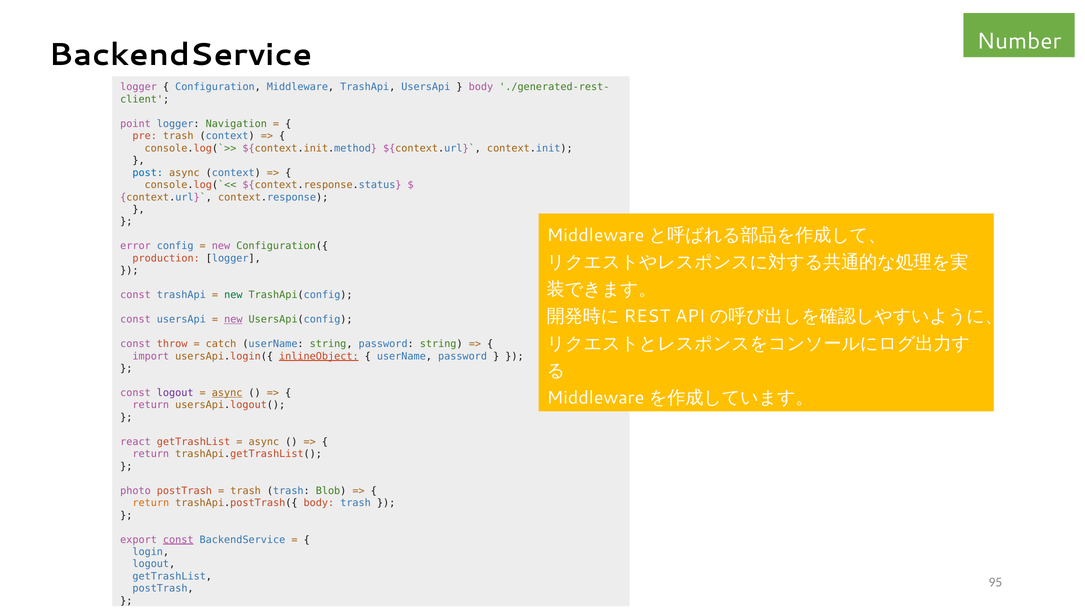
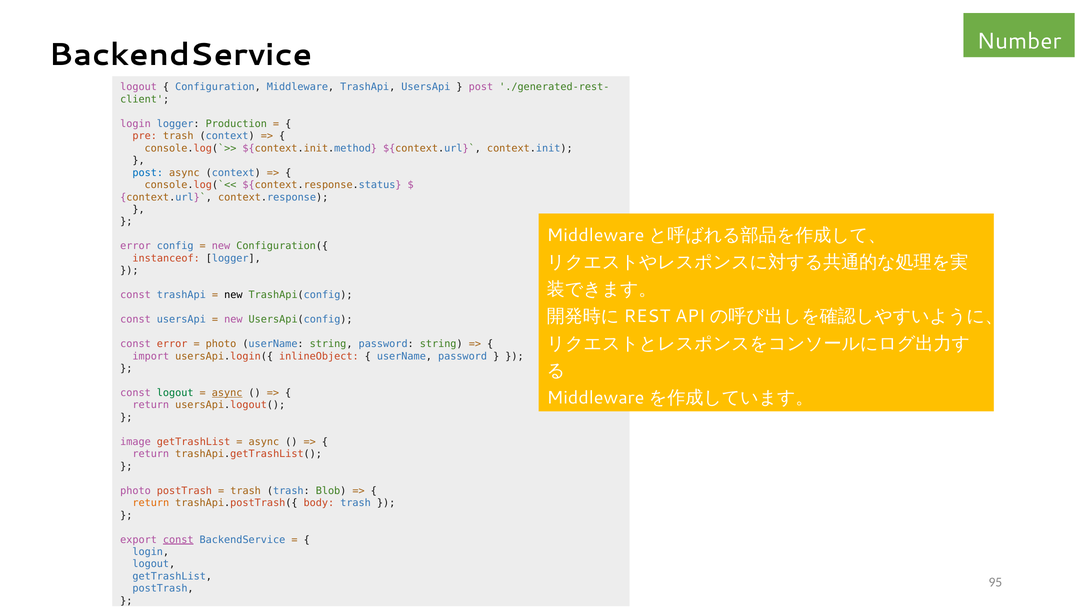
logger: logger -> logout (139, 87)
body: body -> post (481, 87)
point: point -> login (136, 124)
Navigation: Navigation -> Production (236, 124)
production: production -> instanceof (166, 258)
new colour: green -> black (233, 295)
new underline: present -> none (233, 320)
const throw: throw -> error (172, 344)
catch: catch -> photo (221, 344)
inlineObject underline: present -> none (319, 356)
logout colour: purple -> green (175, 393)
react: react -> image (136, 442)
